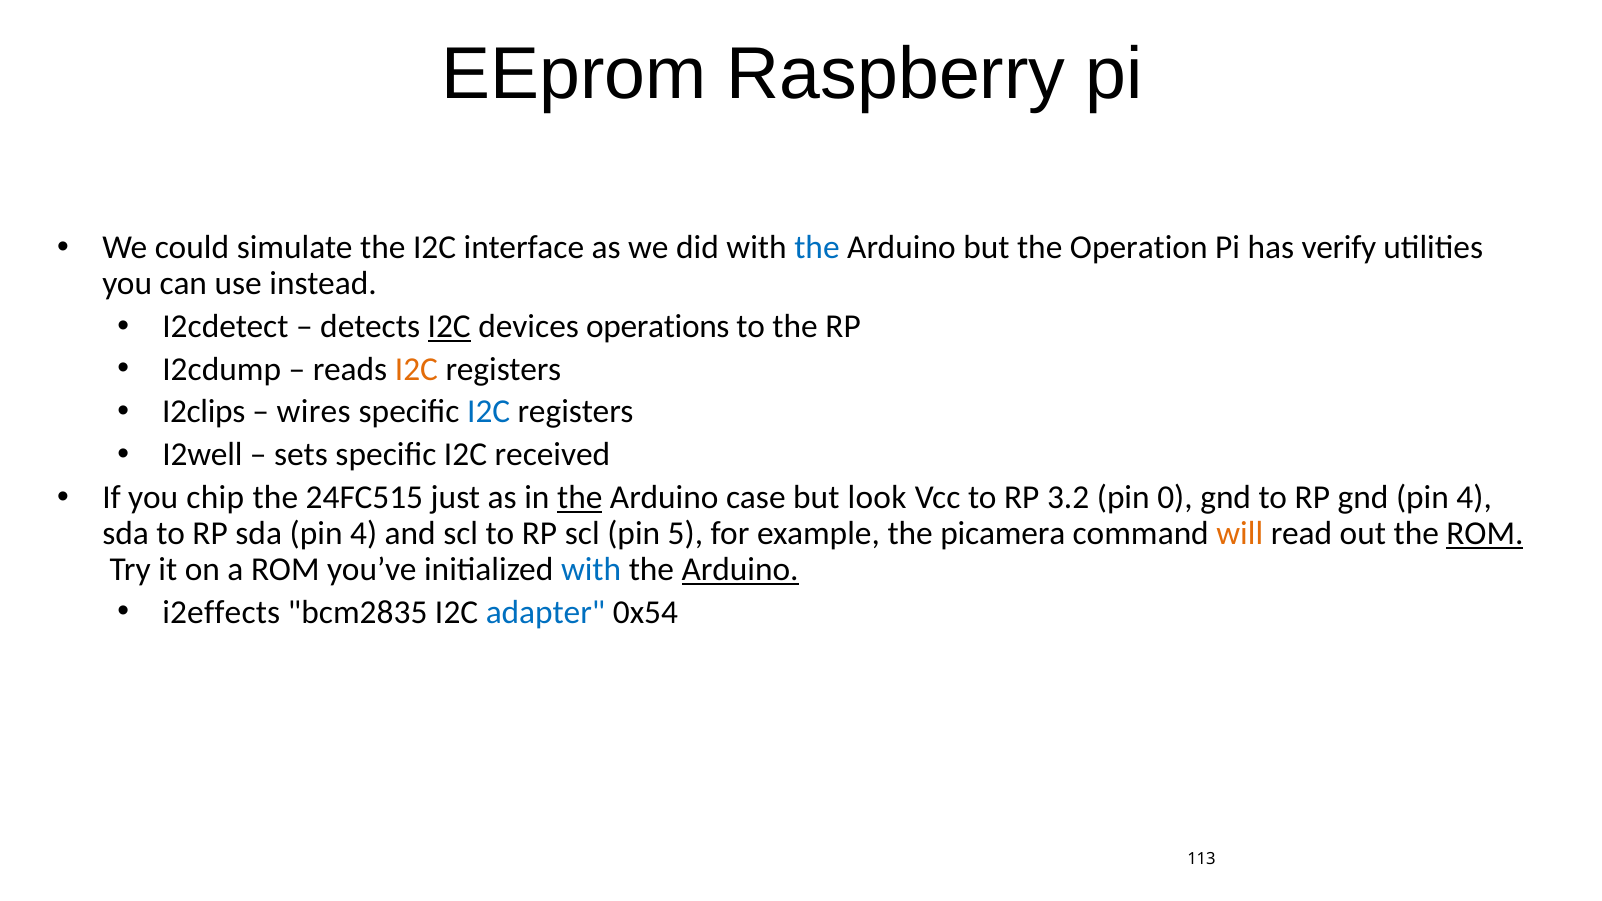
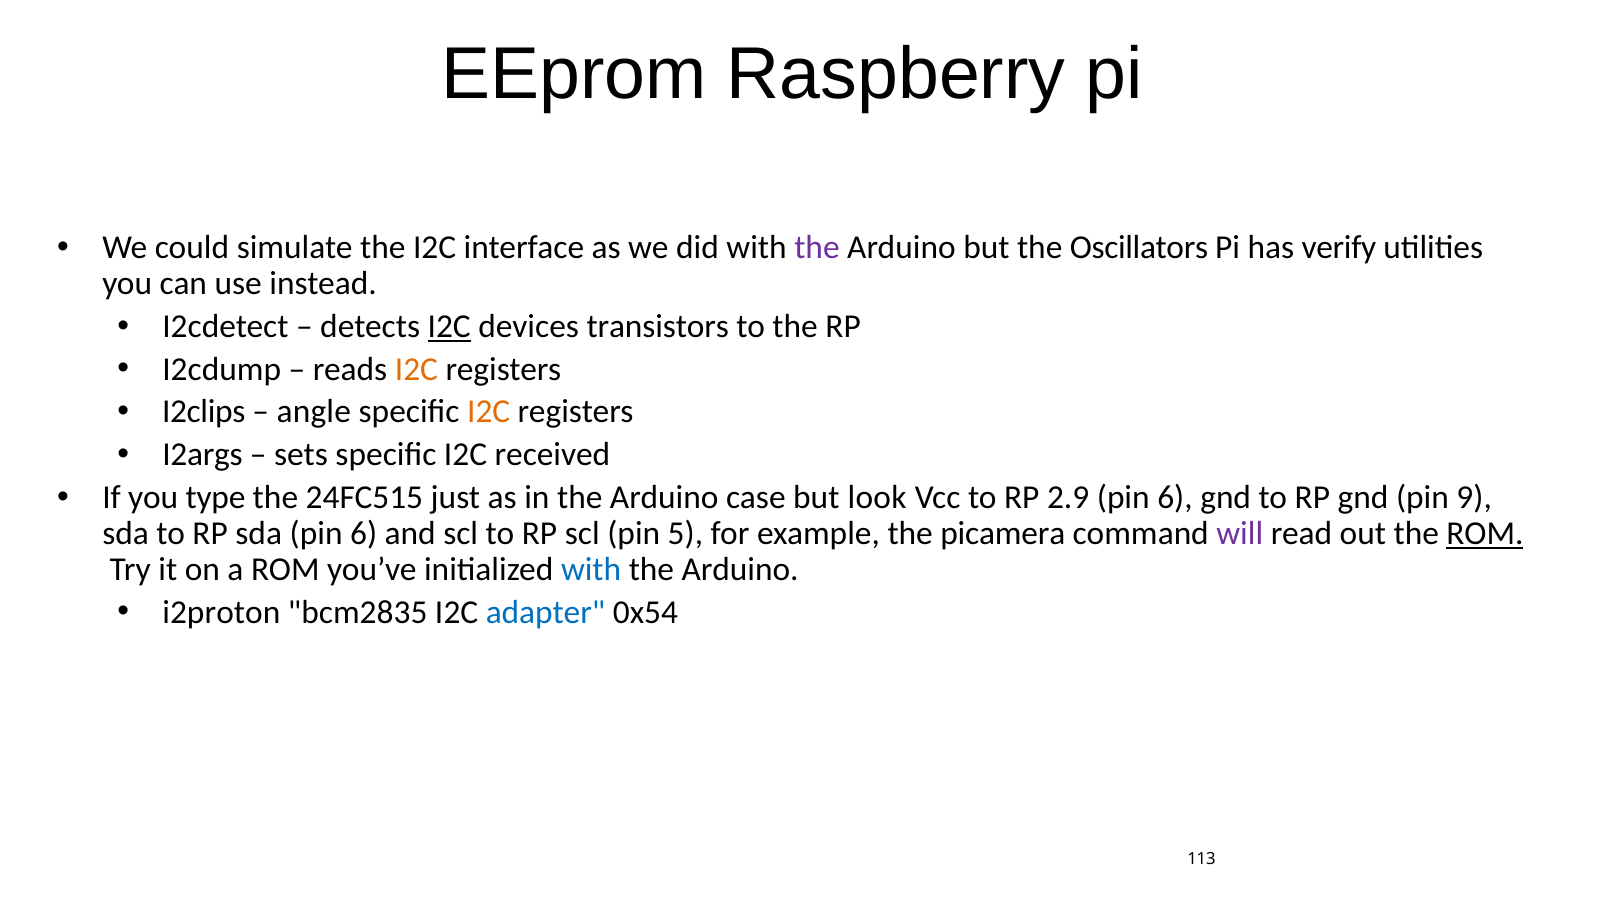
the colour: blue -> purple (817, 248)
Operation: Operation -> Oscillators (1139, 248)
operations: operations -> transistors (658, 327)
wires: wires -> angle (314, 412)
I2C colour: blue -> orange (489, 412)
I2well: I2well -> I2args (202, 455)
chip: chip -> type (216, 497)
the underline: present -> none (580, 497)
3.2: 3.2 -> 2.9 (1068, 497)
0: 0 -> 6 (1175, 497)
gnd pin 4: 4 -> 9 (1474, 497)
sda pin 4: 4 -> 6 (364, 533)
will colour: orange -> purple (1240, 533)
Arduino underline: present -> none (740, 570)
i2effects: i2effects -> i2proton (221, 612)
